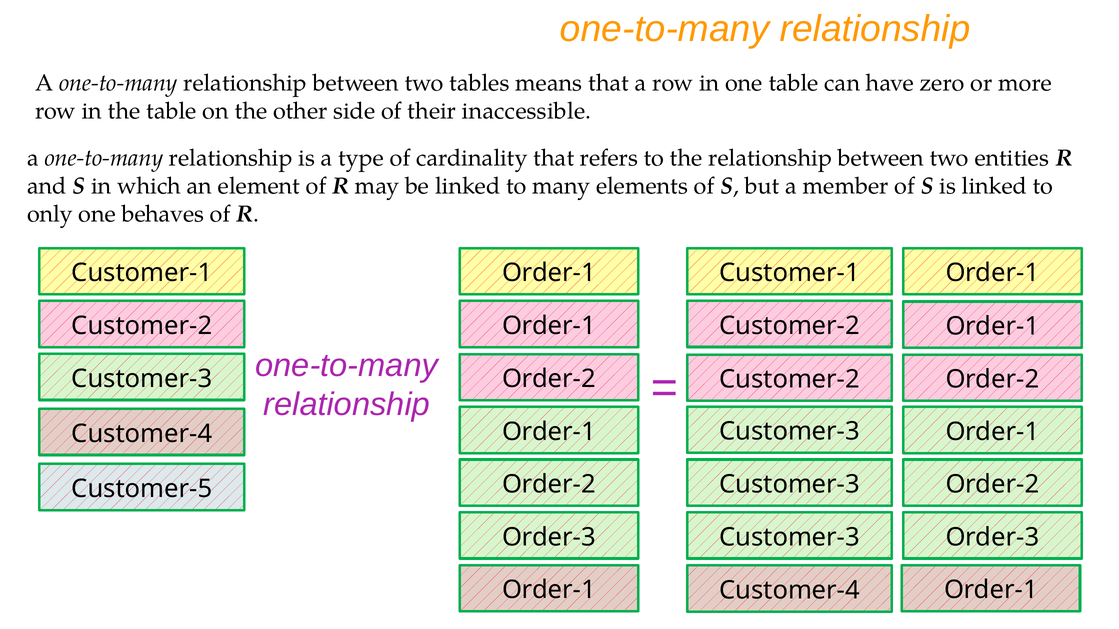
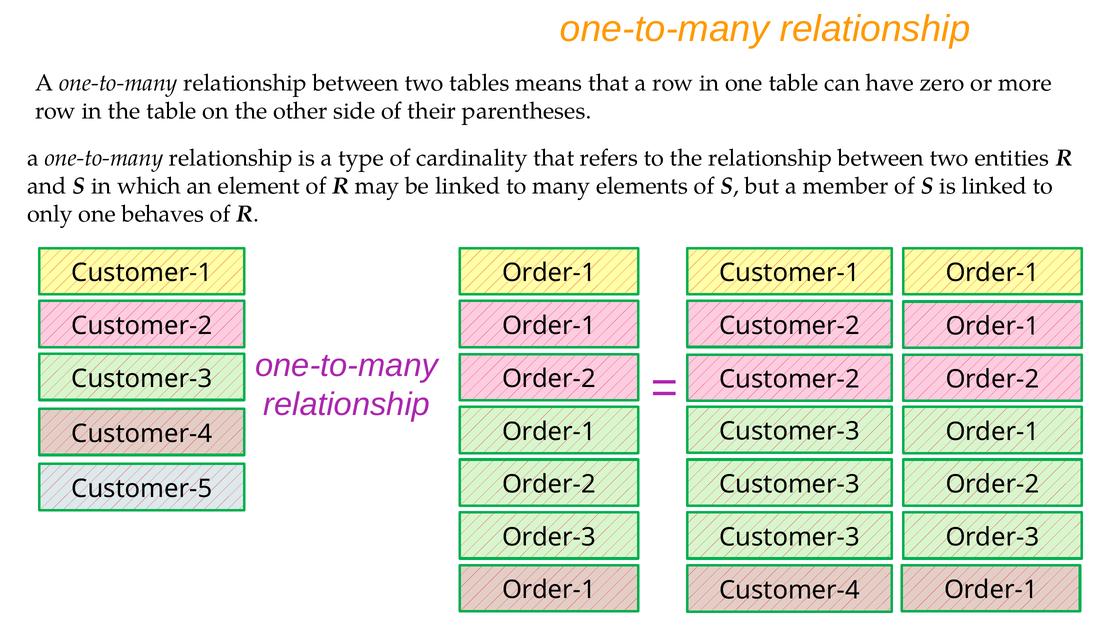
inaccessible: inaccessible -> parentheses (527, 111)
